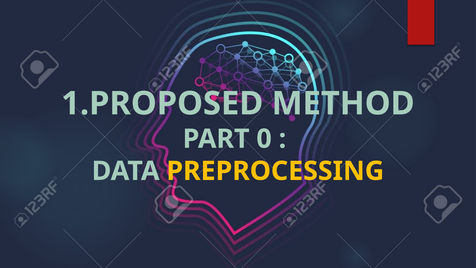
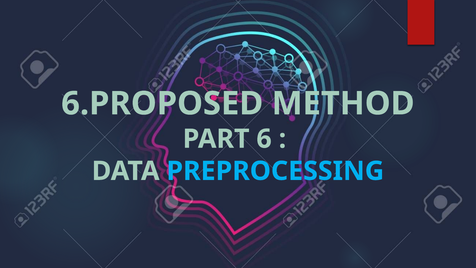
1.PROPOSED: 1.PROPOSED -> 6.PROPOSED (162, 103)
0: 0 -> 6 (264, 139)
PREPROCESSING colour: yellow -> light blue (275, 171)
